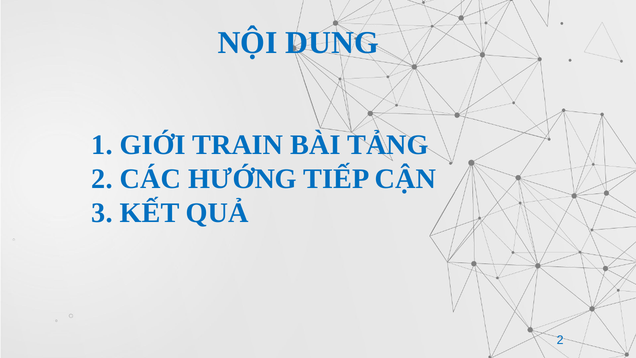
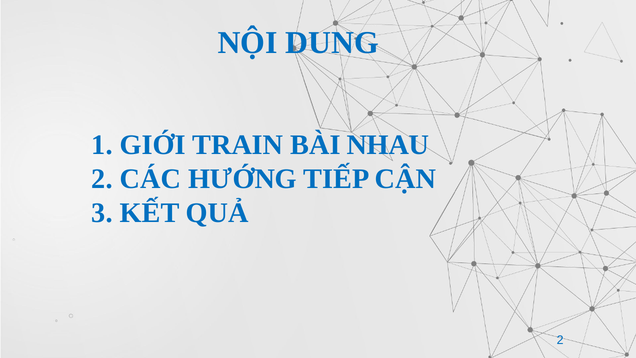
TẢNG: TẢNG -> NHAU (388, 145)
